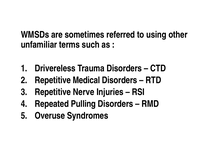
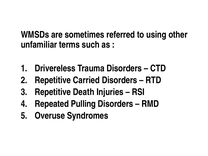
Medical: Medical -> Carried (86, 80)
Nerve: Nerve -> Death (84, 92)
